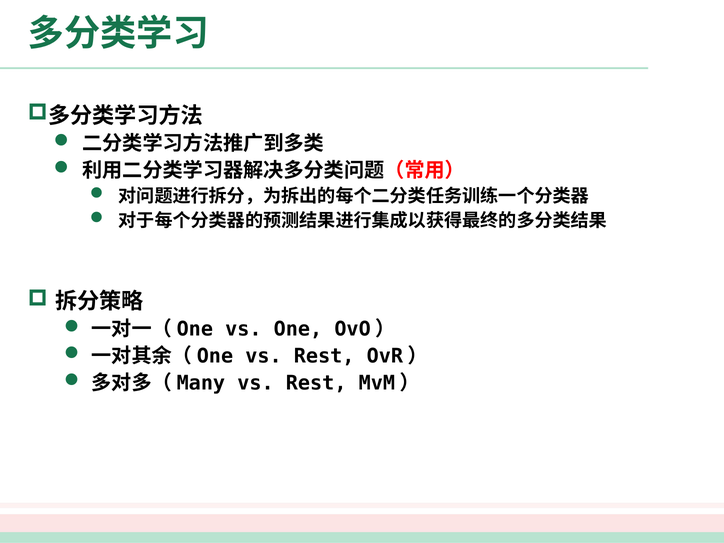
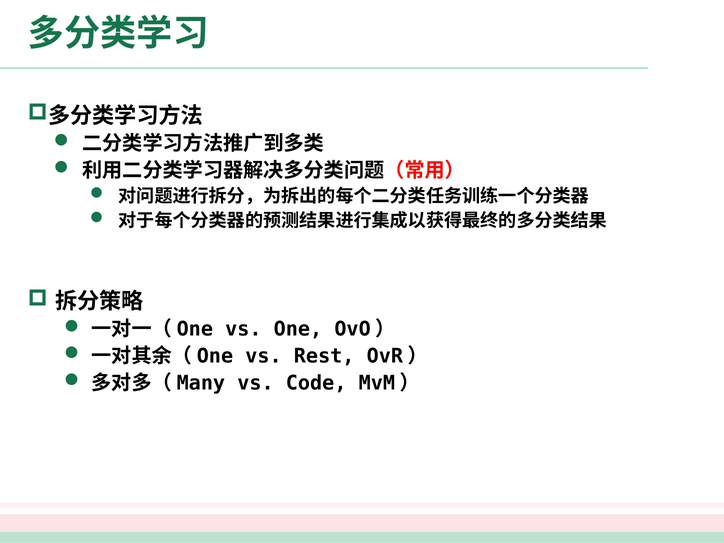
Rest: Rest -> Code (316, 383)
